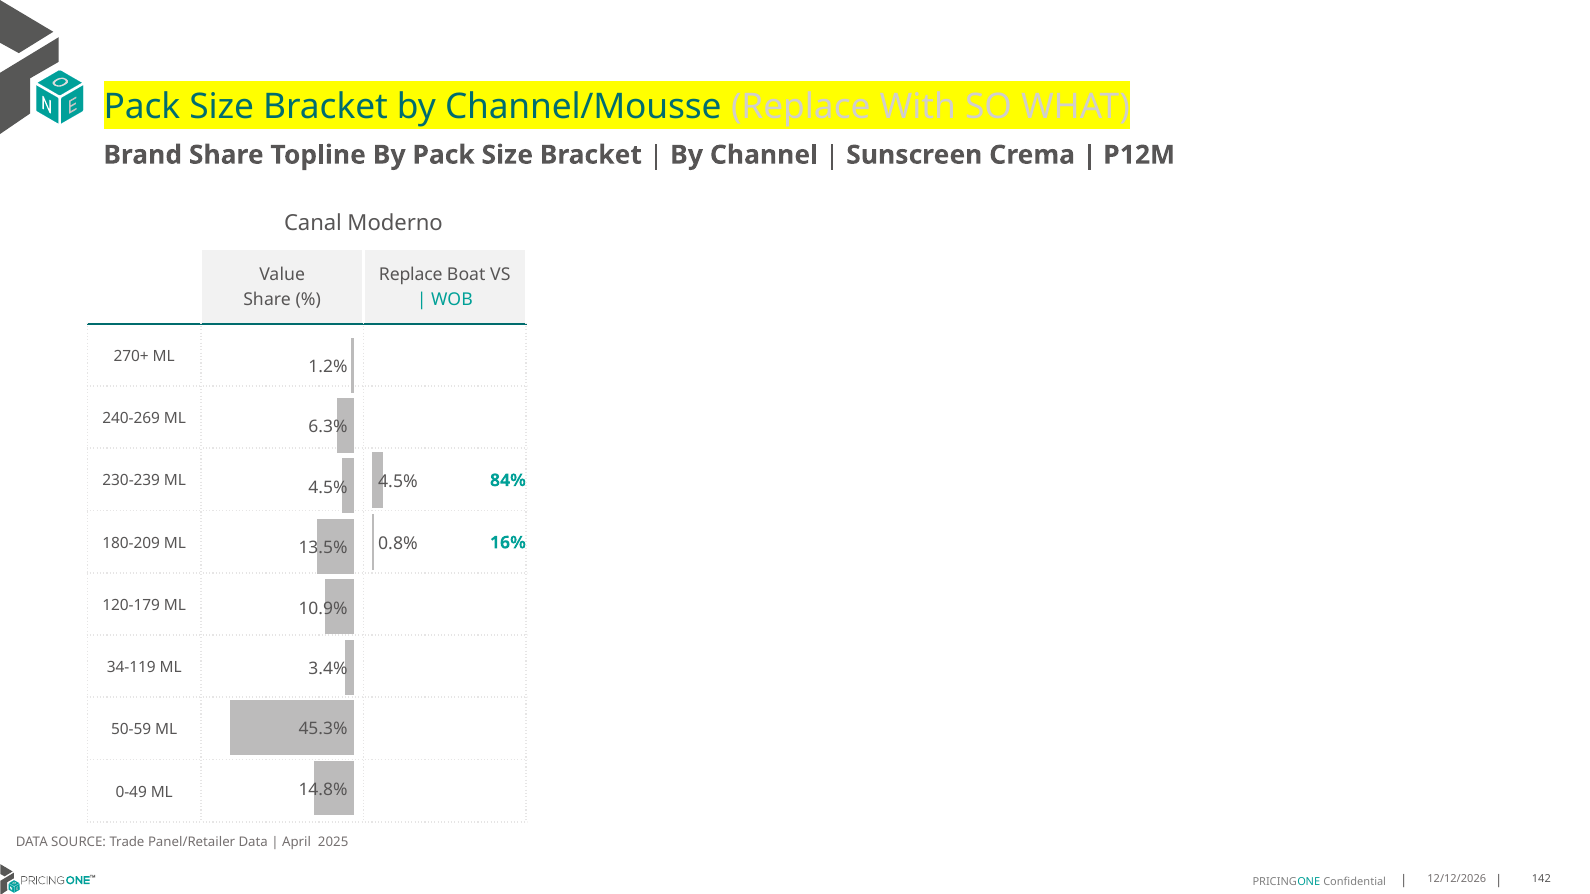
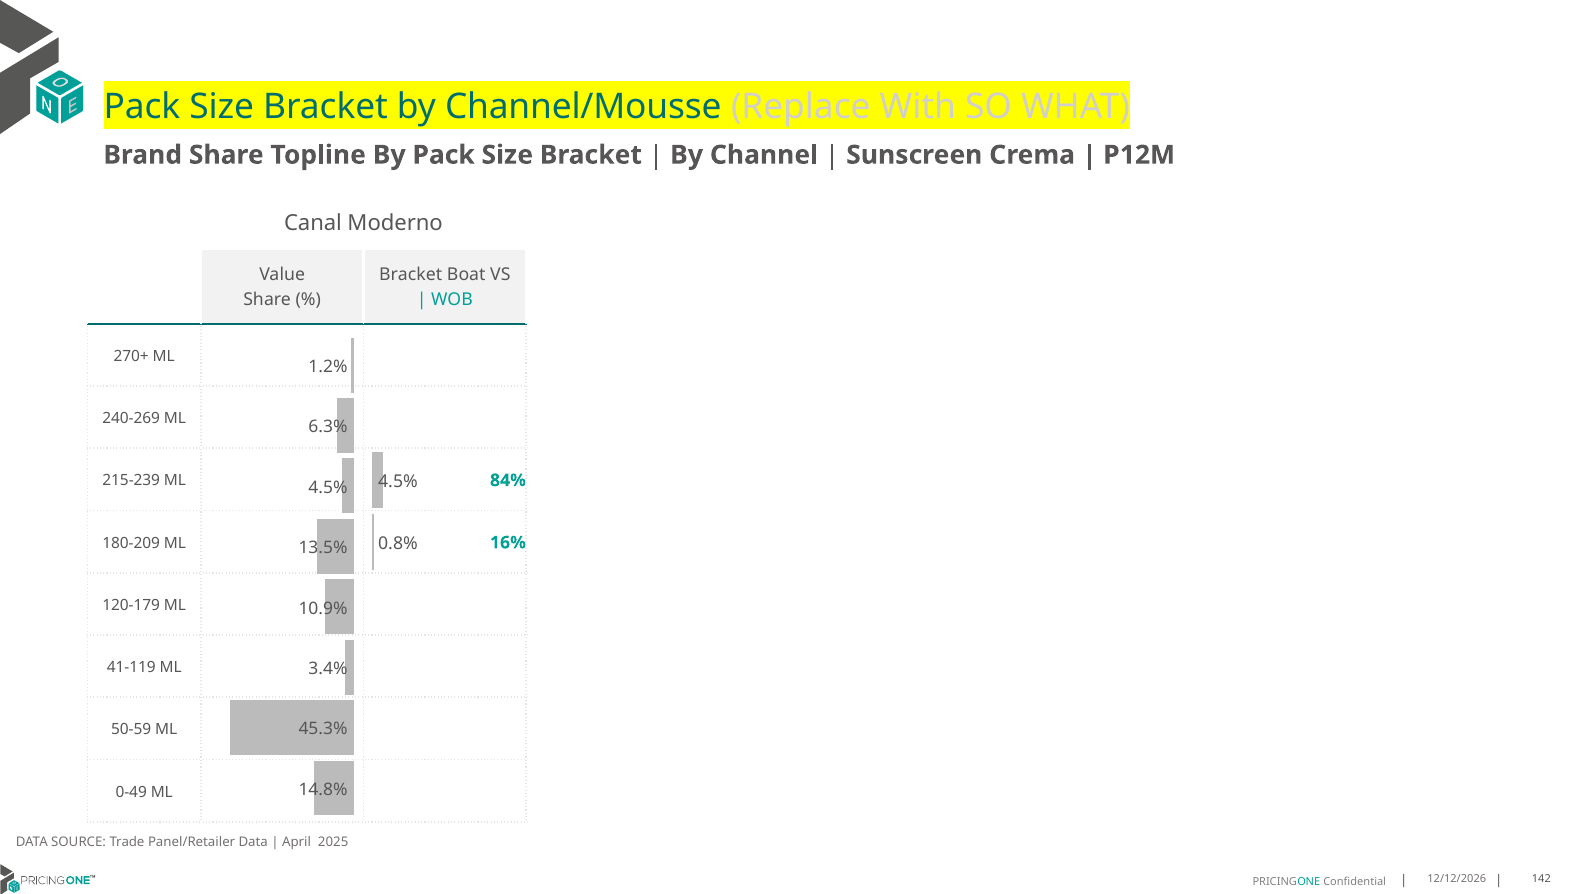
Replace: Replace -> Bracket (411, 275)
230-239: 230-239 -> 215-239 (131, 481)
34-119: 34-119 -> 41-119 (131, 668)
